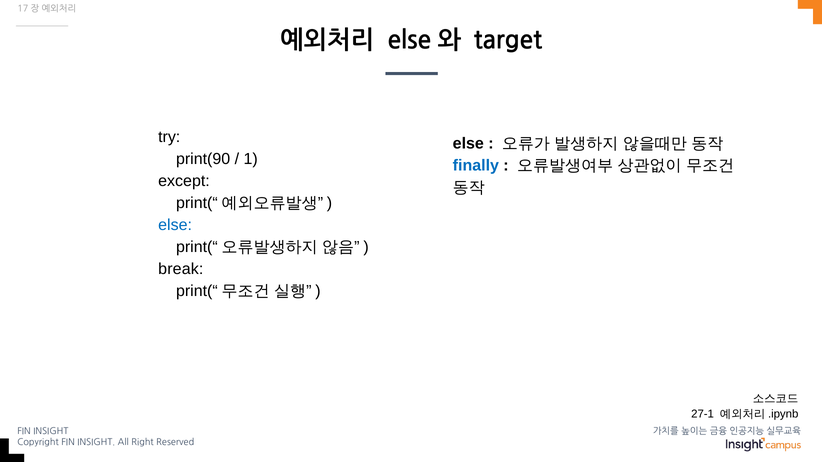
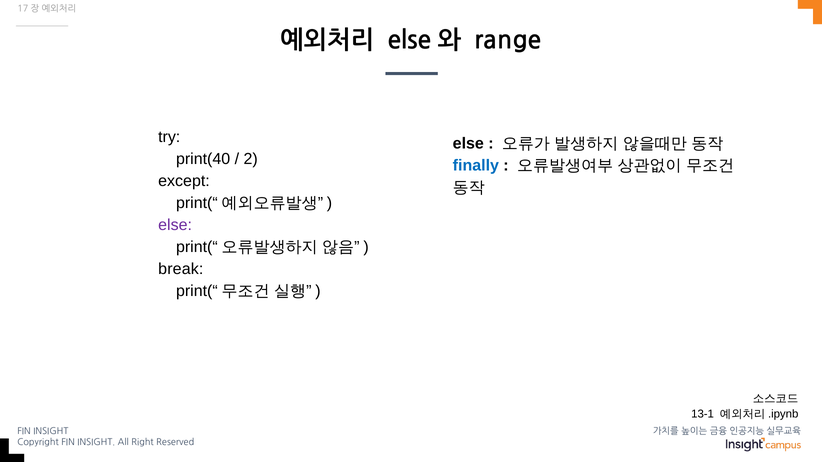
target: target -> range (508, 41)
print(90: print(90 -> print(40 (203, 159)
1: 1 -> 2 (251, 159)
else colour: blue -> purple (175, 225)
27-1: 27-1 -> 13-1 (703, 414)
